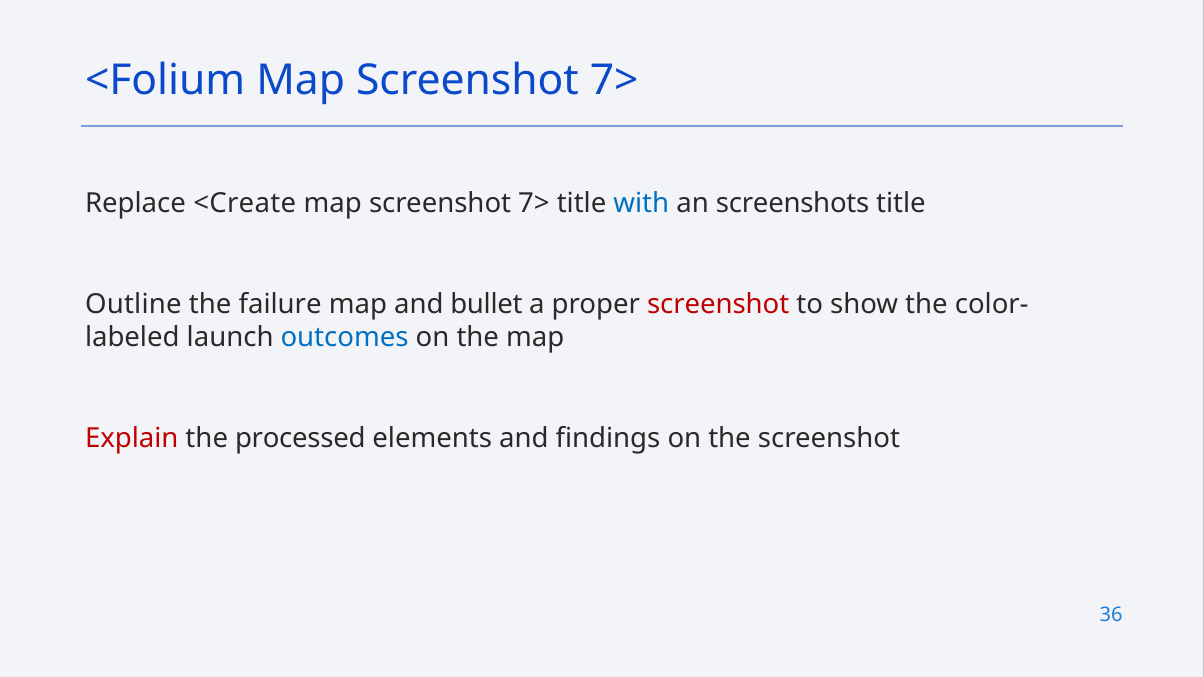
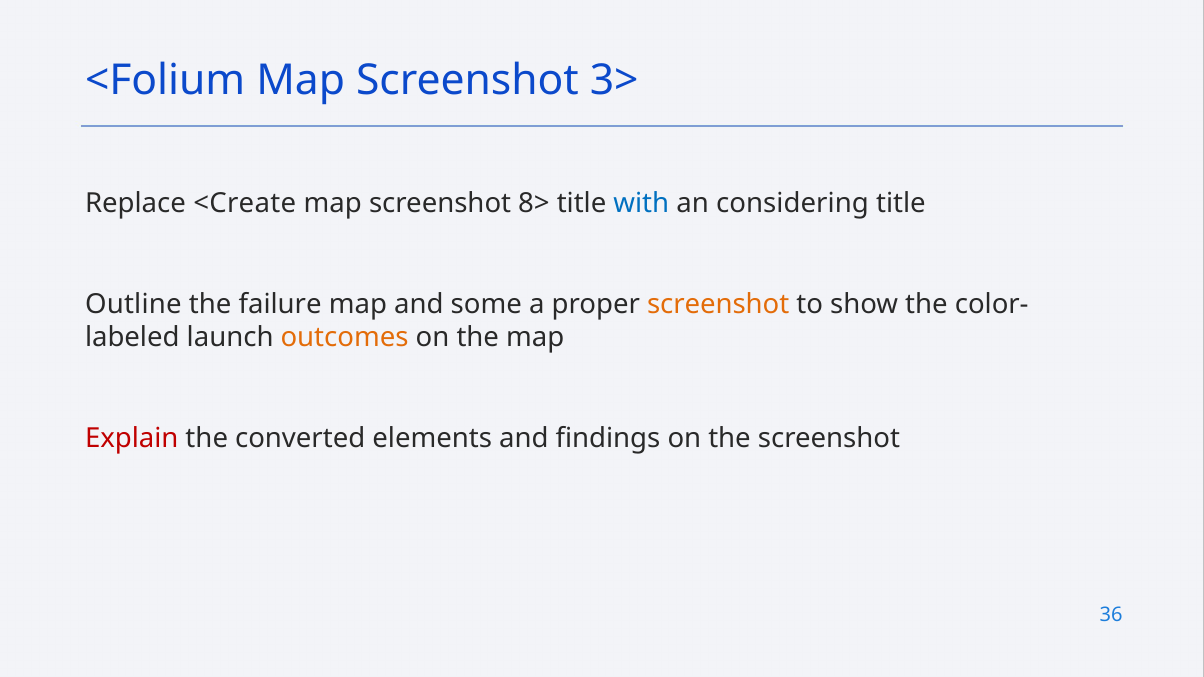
<Folium Map Screenshot 7>: 7> -> 3> (614, 80)
7>: 7> -> 8> (534, 203)
screenshots: screenshots -> considering (792, 203)
bullet: bullet -> some (486, 304)
screenshot colour: red -> orange (718, 304)
outcomes colour: blue -> orange (345, 338)
processed: processed -> converted (300, 439)
